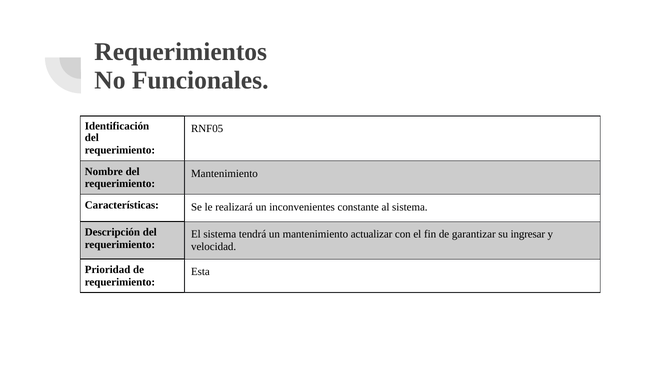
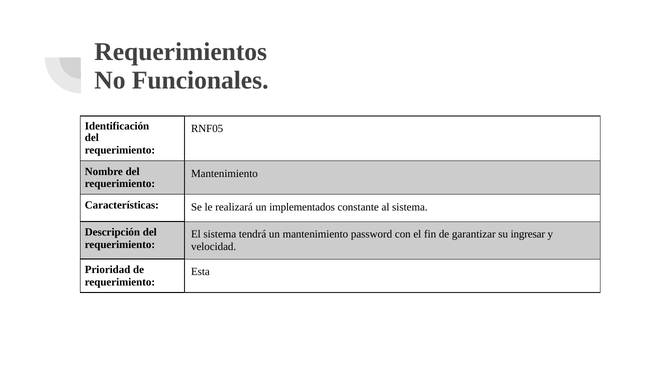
inconvenientes: inconvenientes -> implementados (302, 207)
actualizar: actualizar -> password (372, 234)
